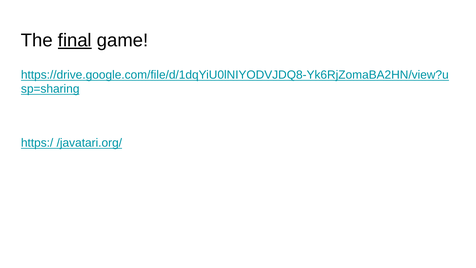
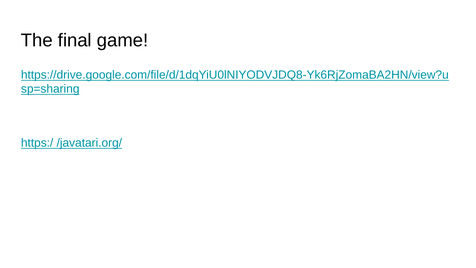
final underline: present -> none (75, 40)
